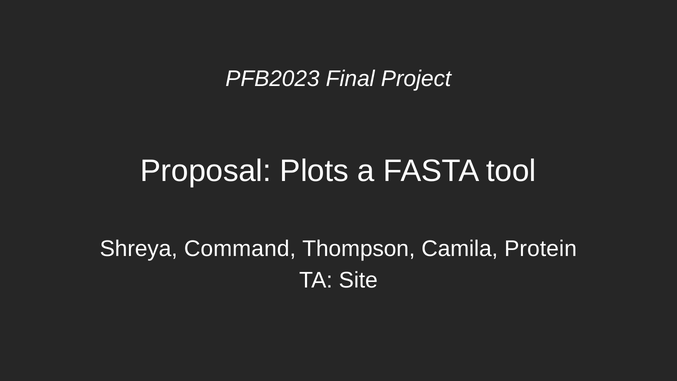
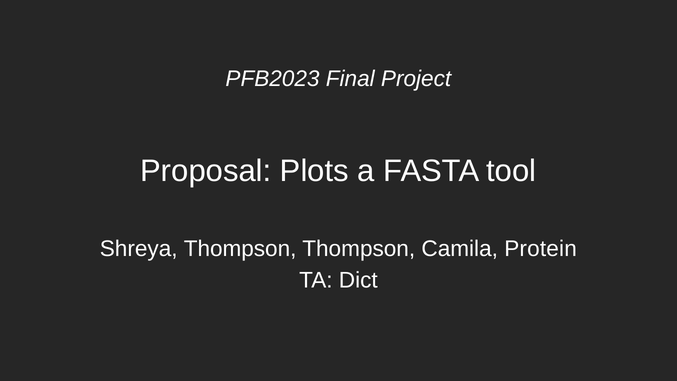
Shreya Command: Command -> Thompson (240, 249)
Site: Site -> Dict (358, 280)
